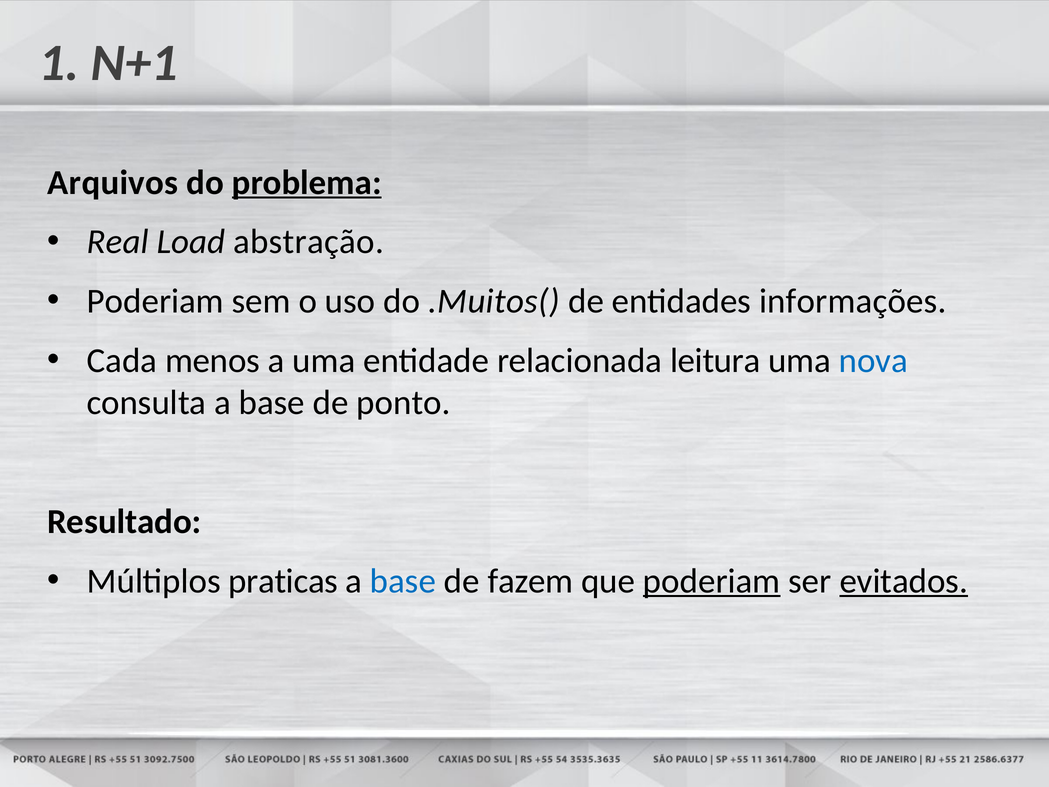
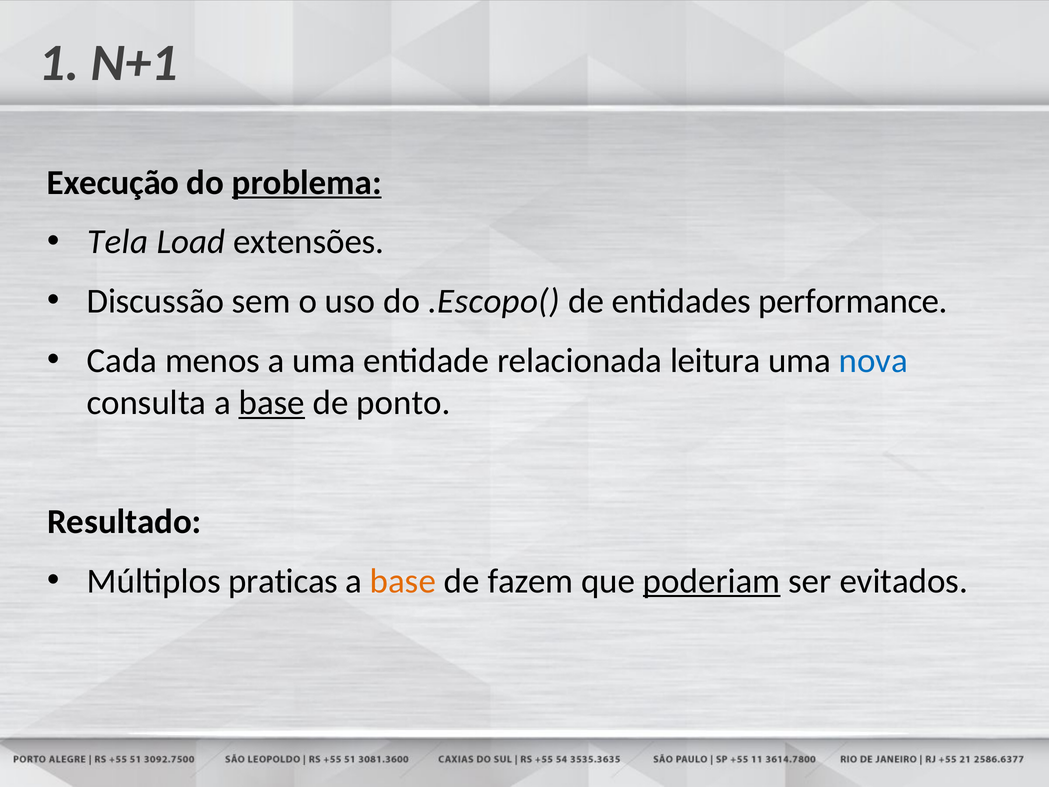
Arquivos: Arquivos -> Execução (113, 182)
Real: Real -> Tela (118, 242)
abstração: abstração -> extensões (309, 242)
Poderiam: Poderiam -> Discussão (155, 301)
.Muitos(: .Muitos( -> .Escopo( (494, 301)
informações: informações -> performance (853, 301)
base underline: none -> present (272, 403)
base colour: blue -> orange (403, 581)
evitados underline: present -> none (904, 581)
